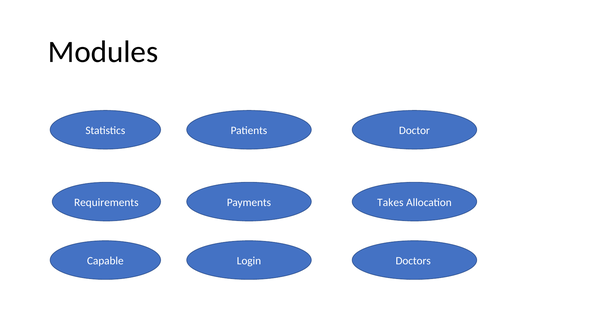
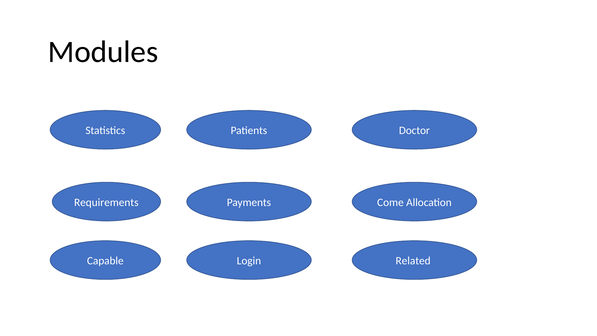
Takes: Takes -> Come (390, 202)
Doctors: Doctors -> Related (413, 261)
